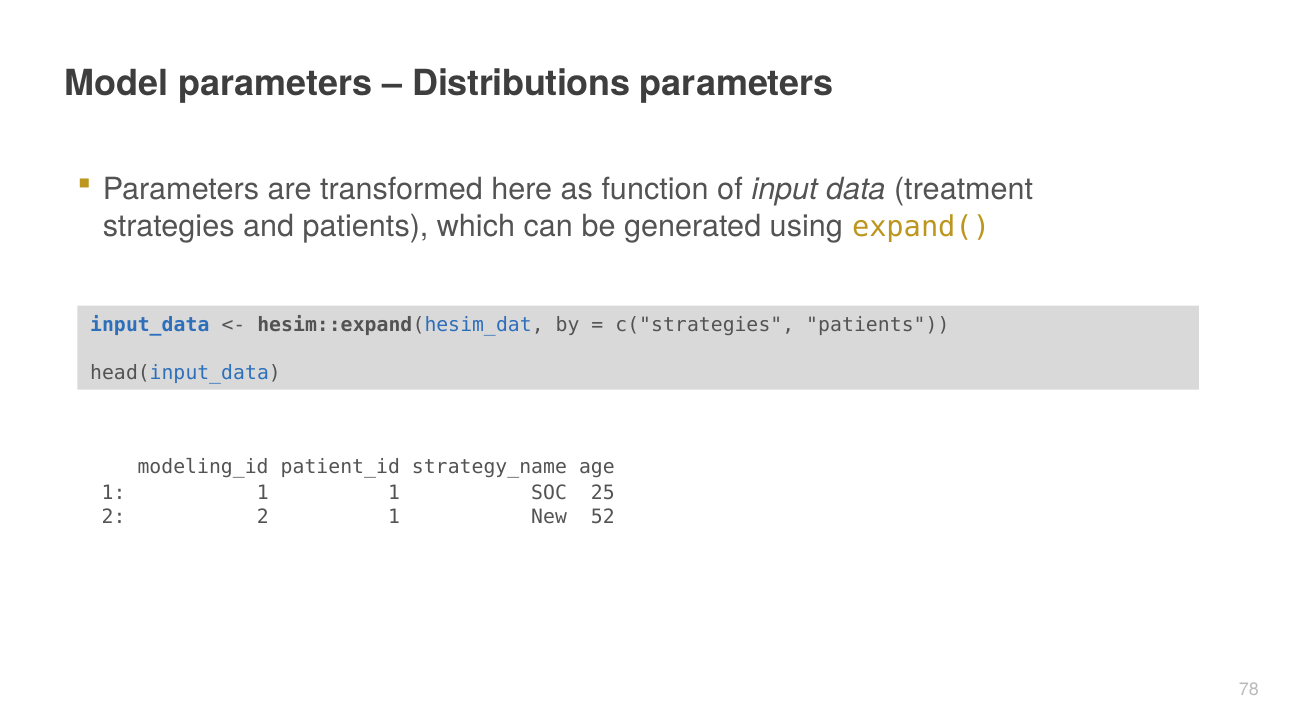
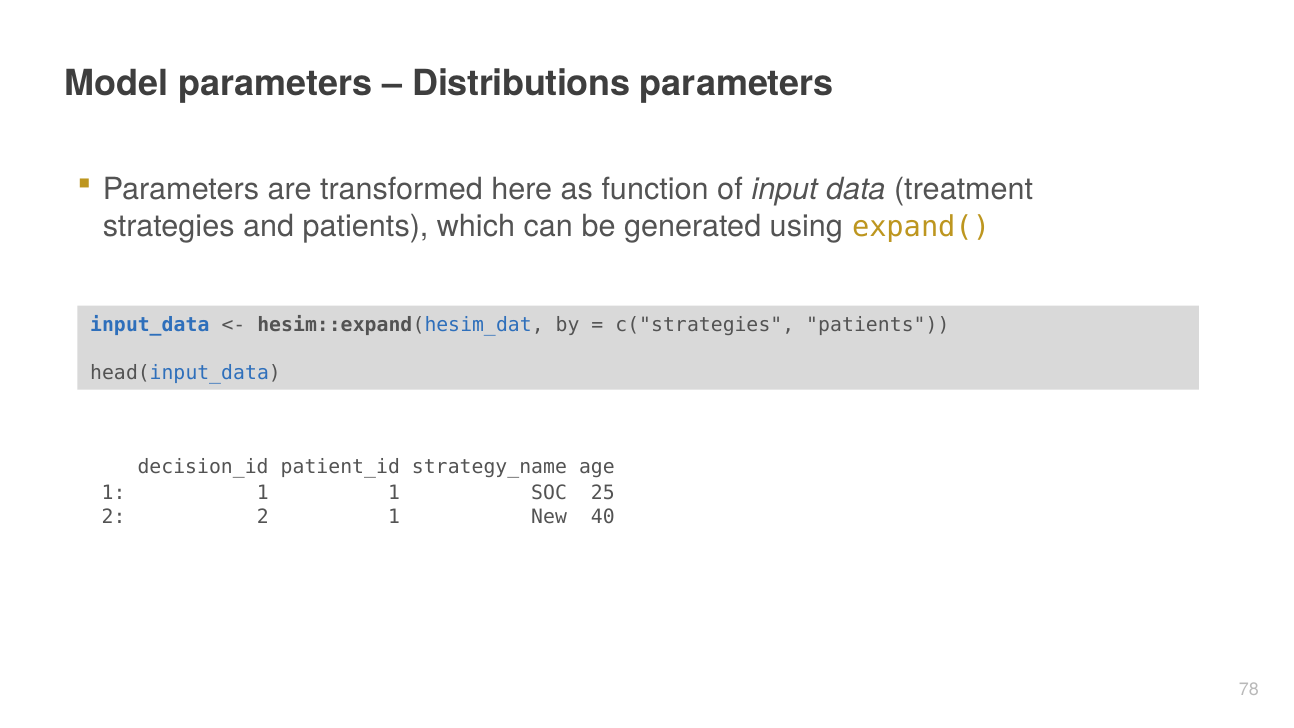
modeling_id: modeling_id -> decision_id (203, 467)
52: 52 -> 40 (603, 516)
